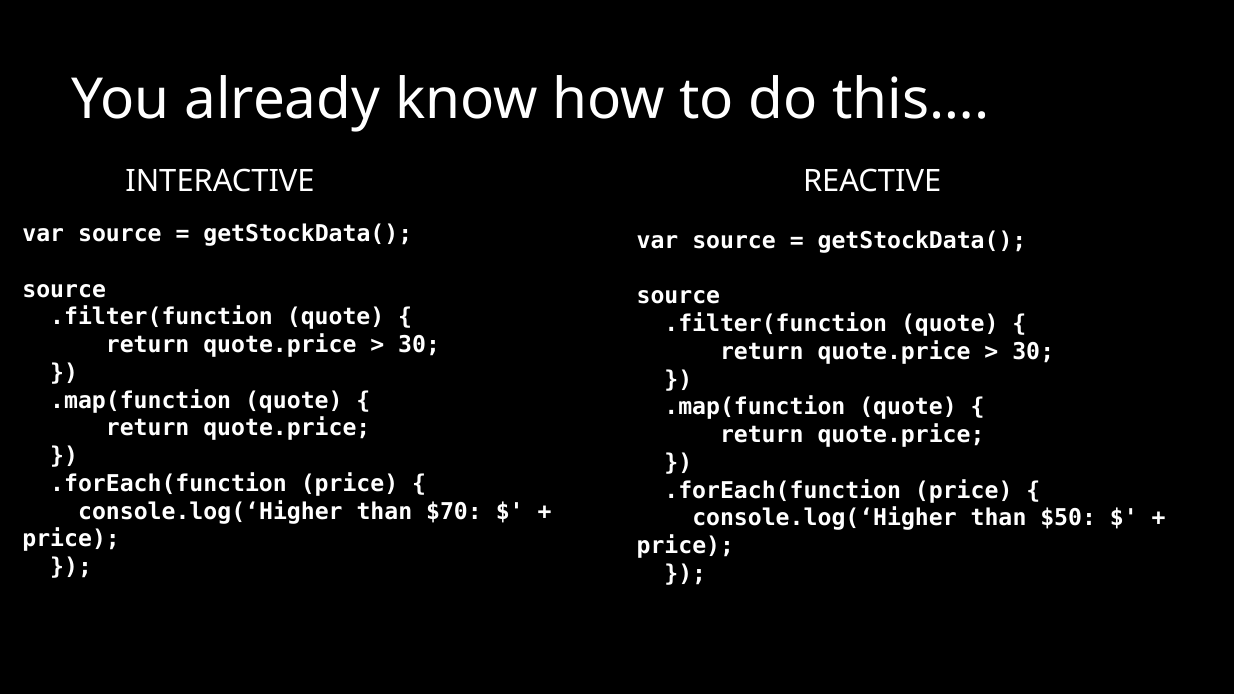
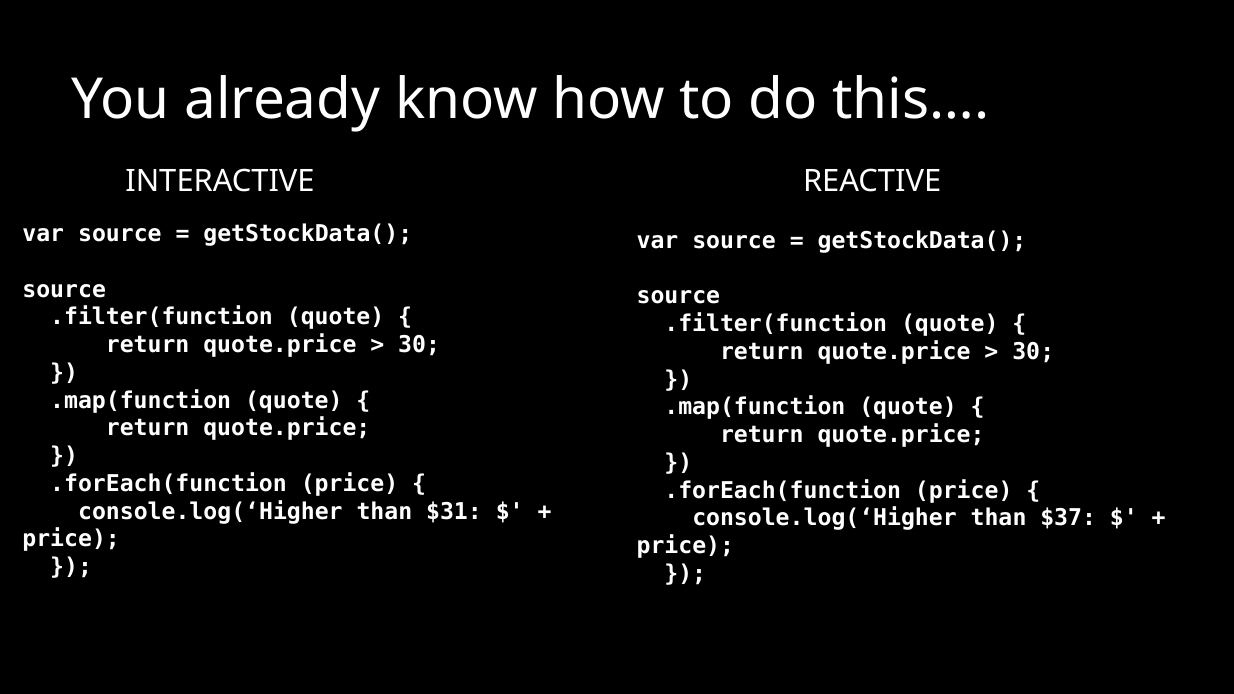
$70: $70 -> $31 (454, 512)
$50: $50 -> $37 (1068, 518)
